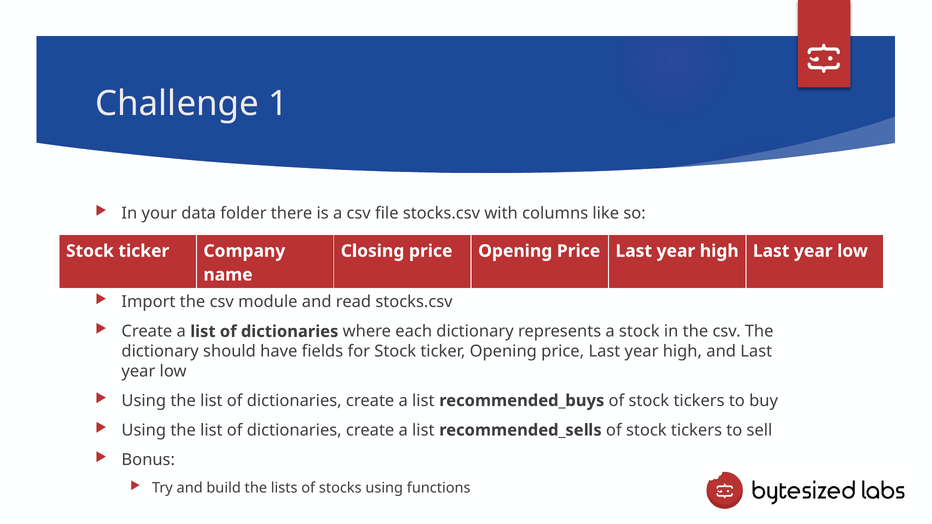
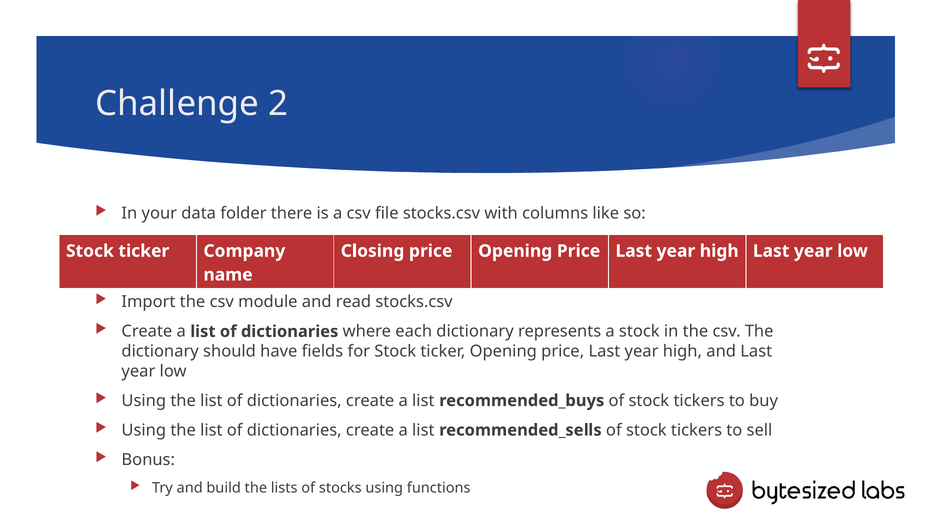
1: 1 -> 2 (278, 104)
